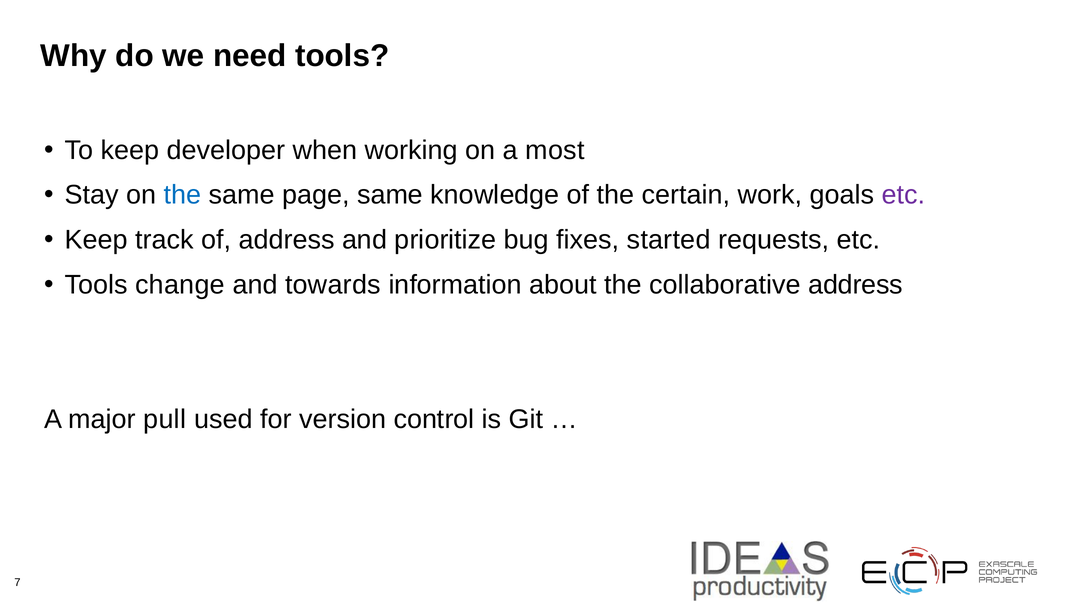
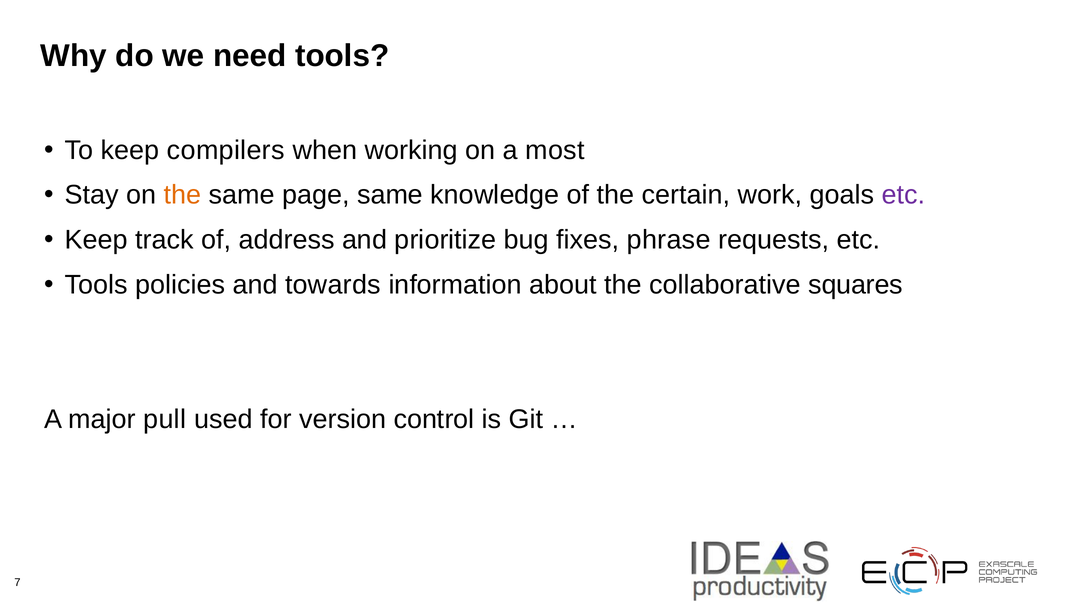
developer: developer -> compilers (226, 150)
the colour: blue -> orange (182, 195)
started: started -> phrase (669, 240)
change: change -> policies (180, 285)
collaborative address: address -> squares (856, 285)
